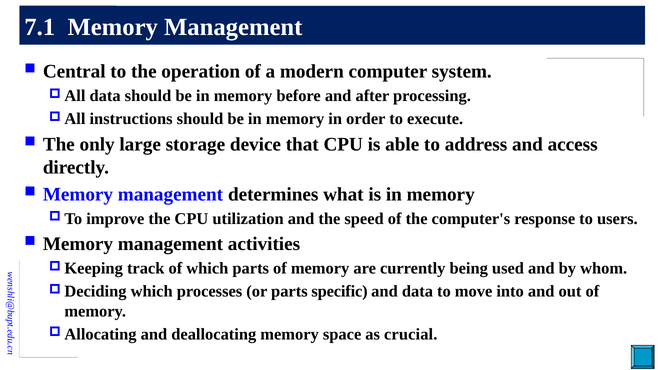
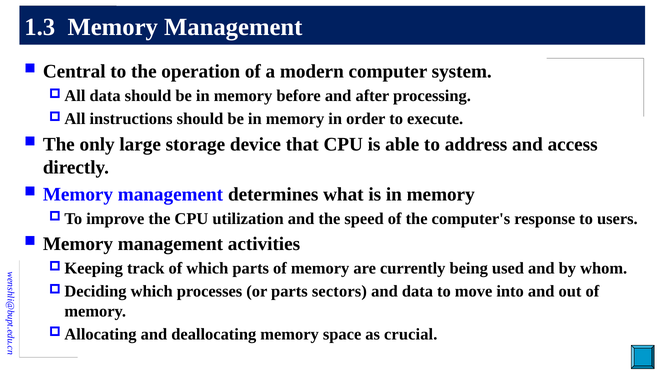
7.1: 7.1 -> 1.3 (40, 27)
specific: specific -> sectors (339, 292)
